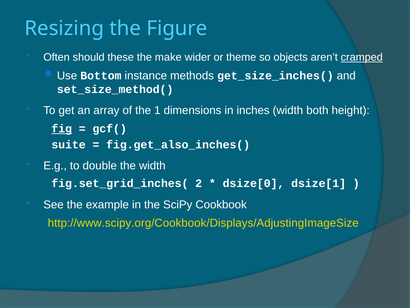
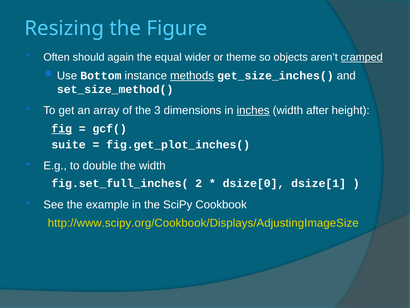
these: these -> again (121, 57)
make: make -> equal (168, 57)
methods underline: none -> present (192, 76)
1: 1 -> 3 (157, 110)
inches underline: none -> present (253, 110)
both: both -> after (317, 110)
fig.get_also_inches(: fig.get_also_inches( -> fig.get_plot_inches( (178, 145)
fig.set_grid_inches(: fig.set_grid_inches( -> fig.set_full_inches( (120, 183)
